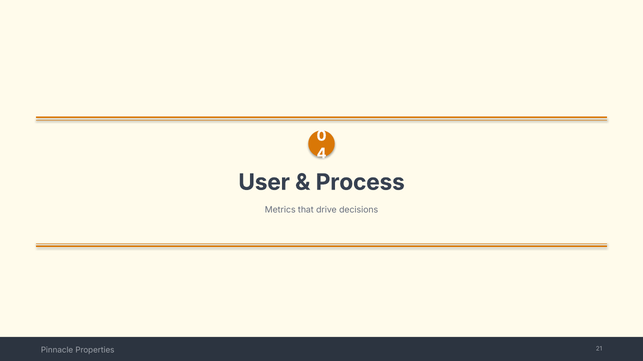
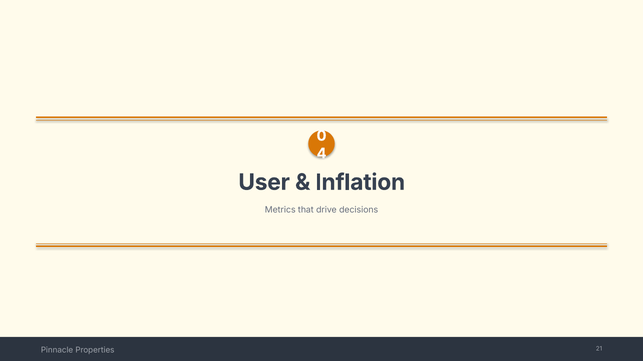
Process: Process -> Inflation (360, 183)
